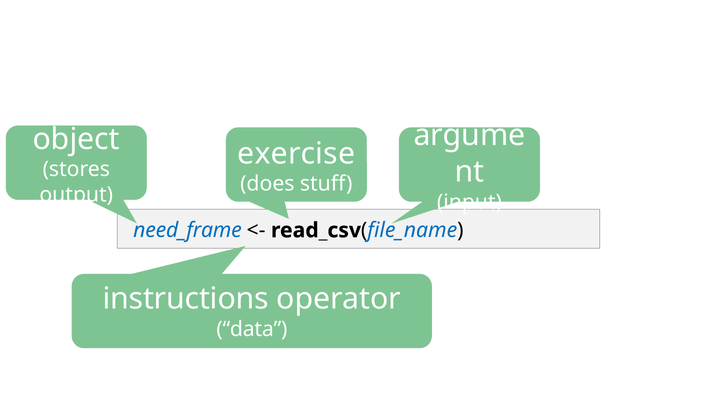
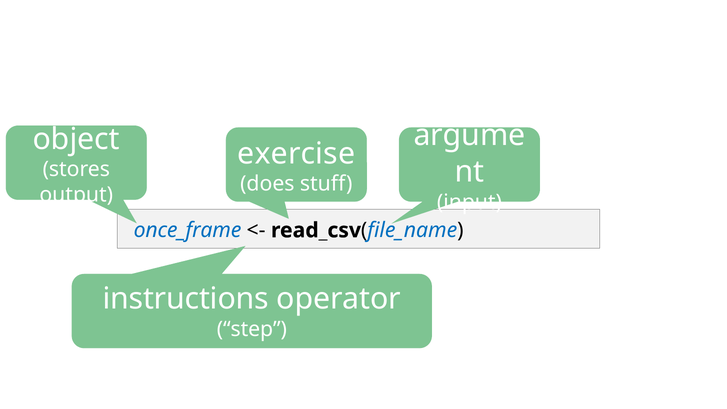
need_frame: need_frame -> once_frame (187, 230)
data: data -> step (252, 329)
